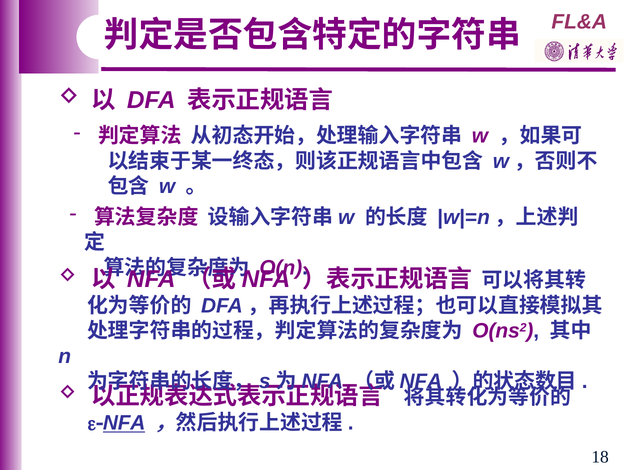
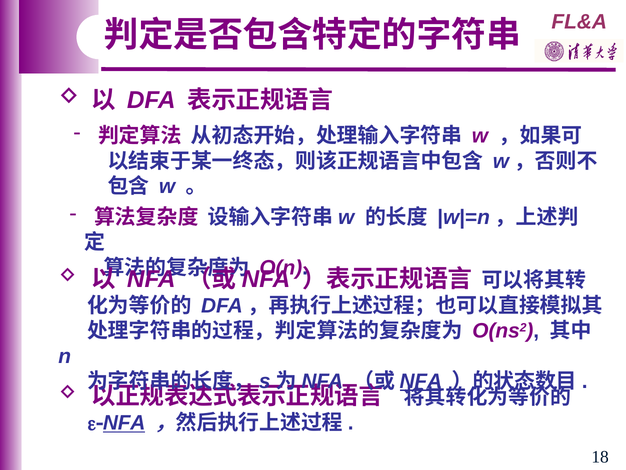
NFA underline: none -> present (421, 381)
